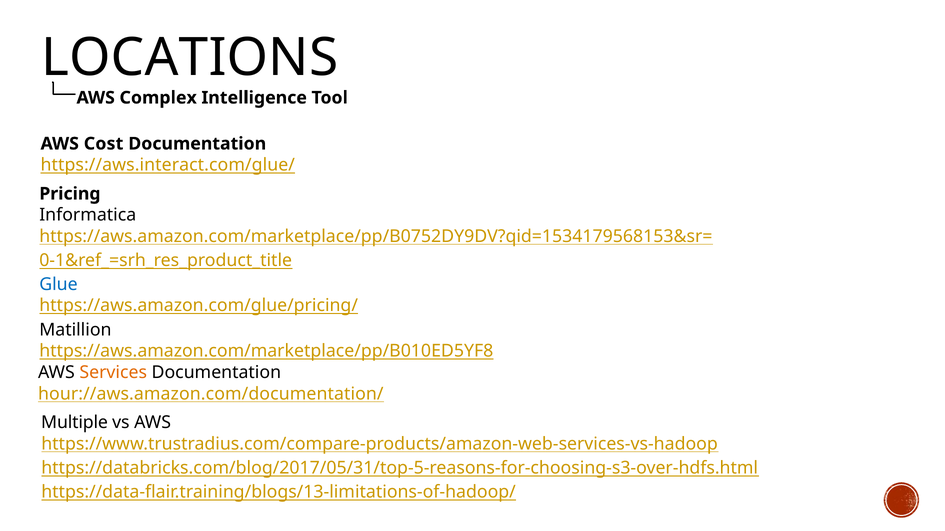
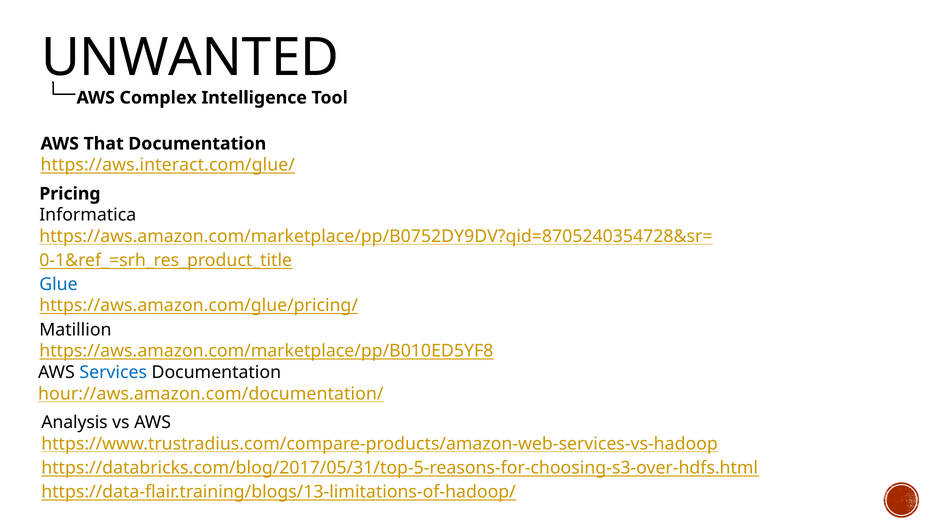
LOCATIONS: LOCATIONS -> UNWANTED (190, 58)
Cost: Cost -> That (104, 144)
https://aws.amazon.com/marketplace/pp/B0752DY9DV?qid=1534179568153&sr=: https://aws.amazon.com/marketplace/pp/B0752DY9DV?qid=1534179568153&sr= -> https://aws.amazon.com/marketplace/pp/B0752DY9DV?qid=8705240354728&sr= (376, 236)
Services colour: orange -> blue (113, 373)
Multiple: Multiple -> Analysis (74, 423)
